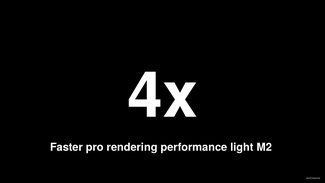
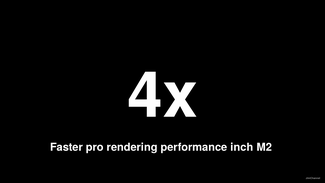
light: light -> inch (242, 147)
